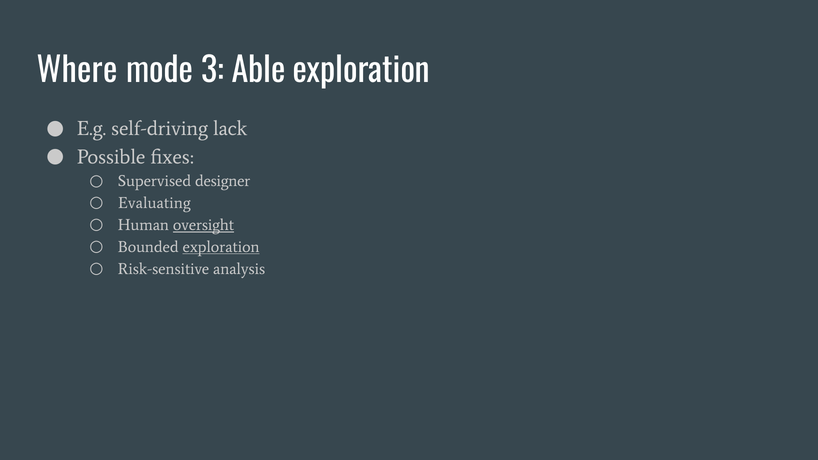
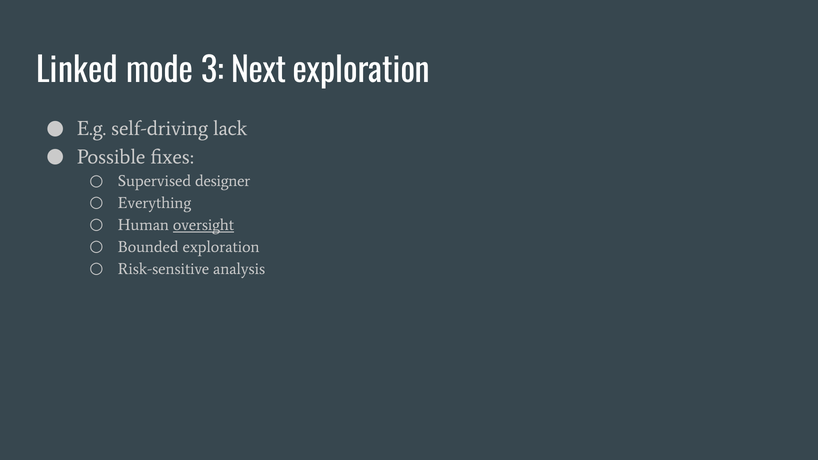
Where: Where -> Linked (77, 71)
Able: Able -> Next (259, 71)
Evaluating: Evaluating -> Everything (155, 203)
exploration underline: present -> none (221, 247)
